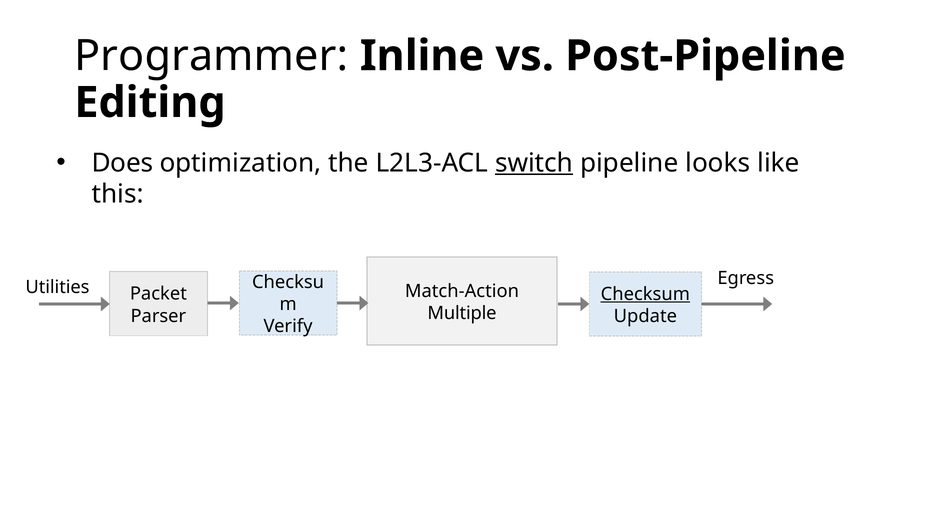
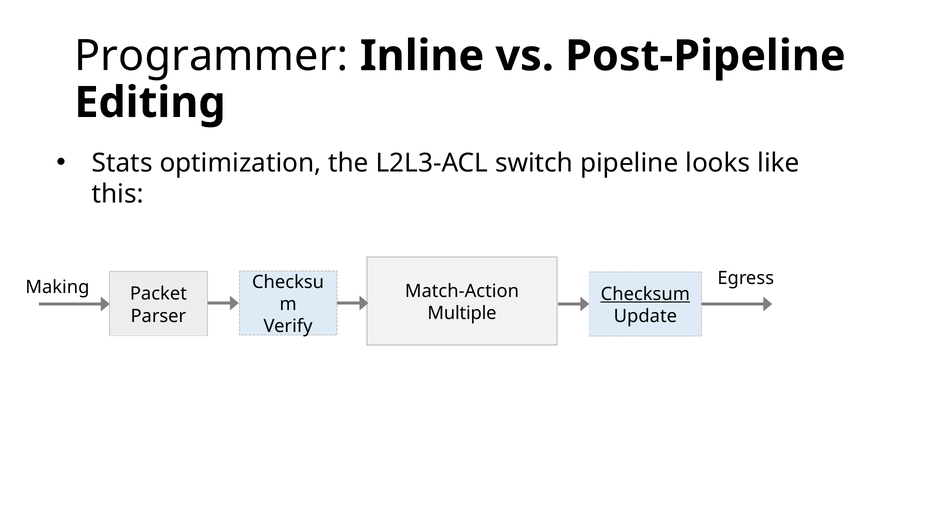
Does: Does -> Stats (122, 163)
switch underline: present -> none (534, 163)
Utilities: Utilities -> Making (57, 287)
